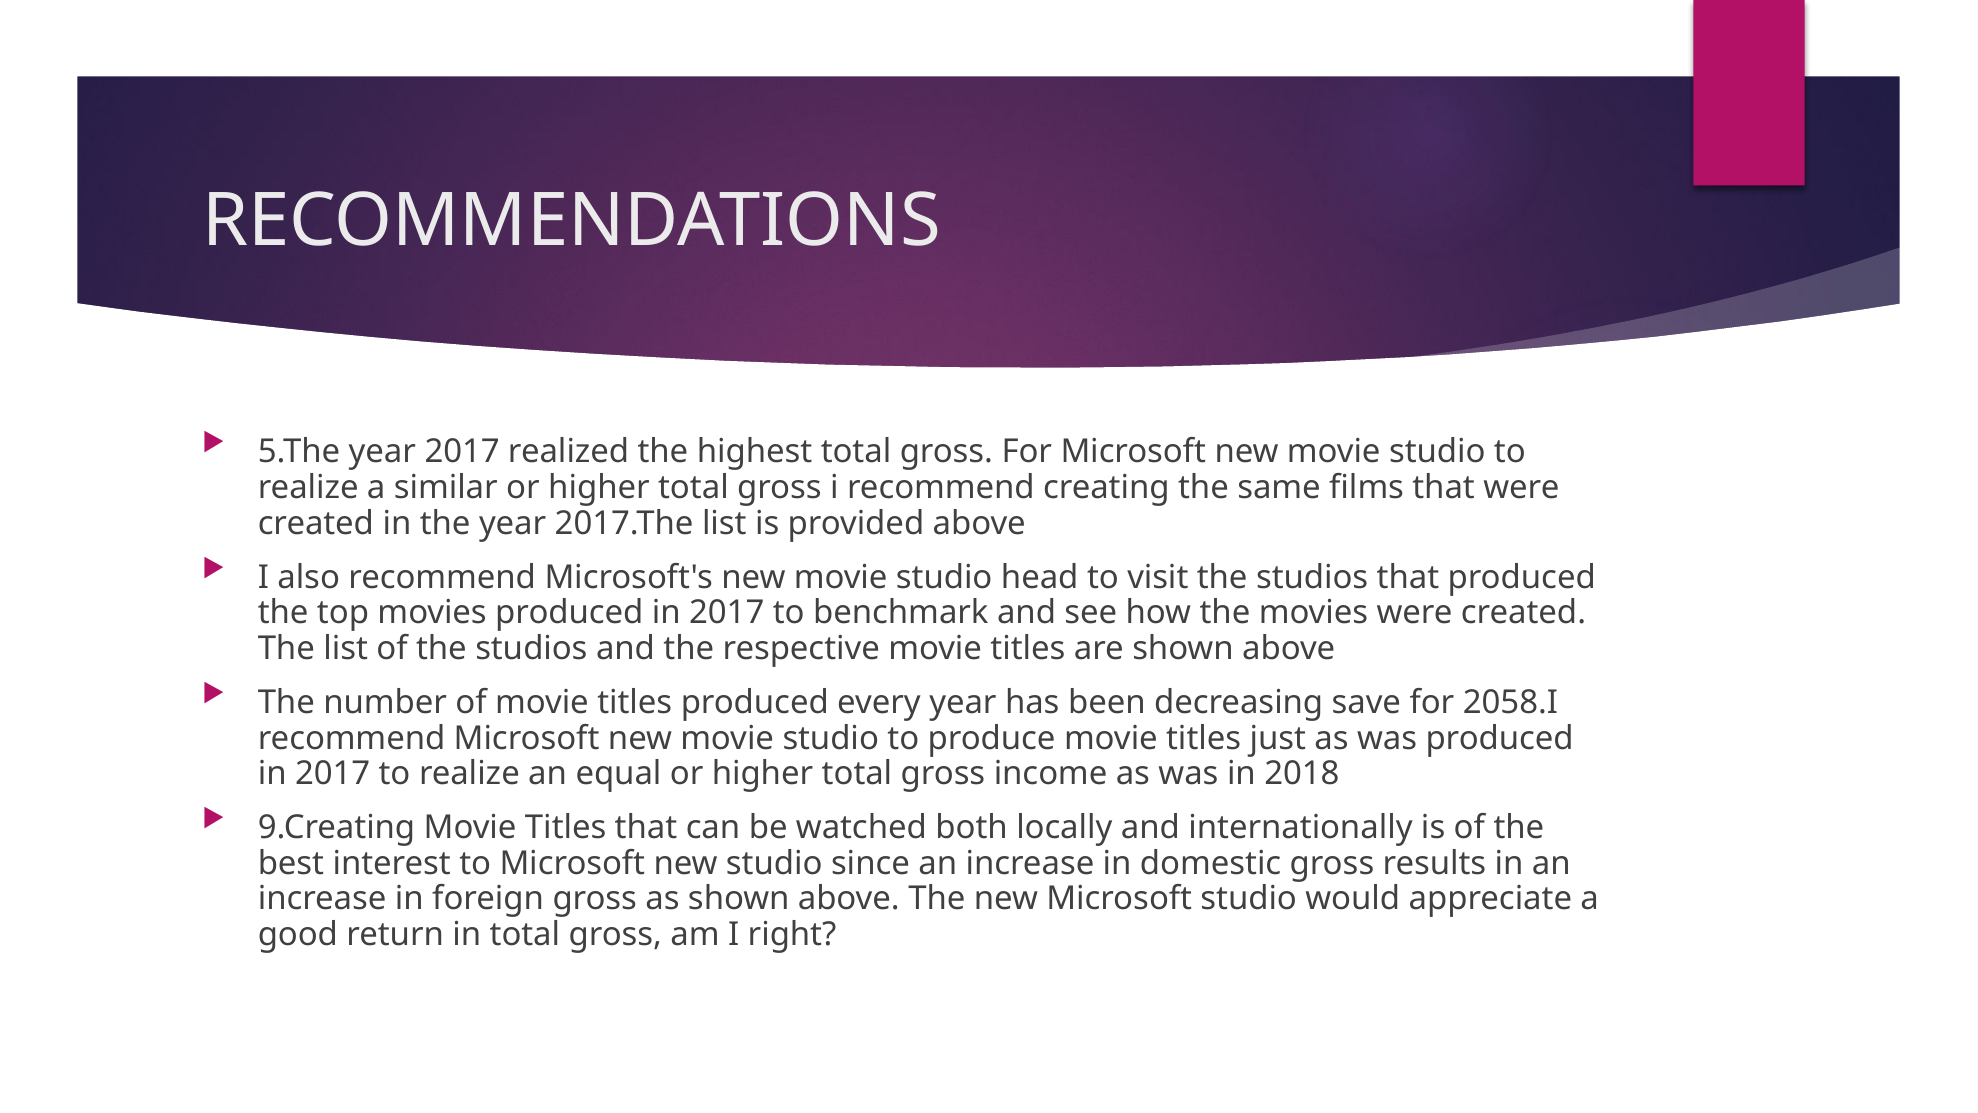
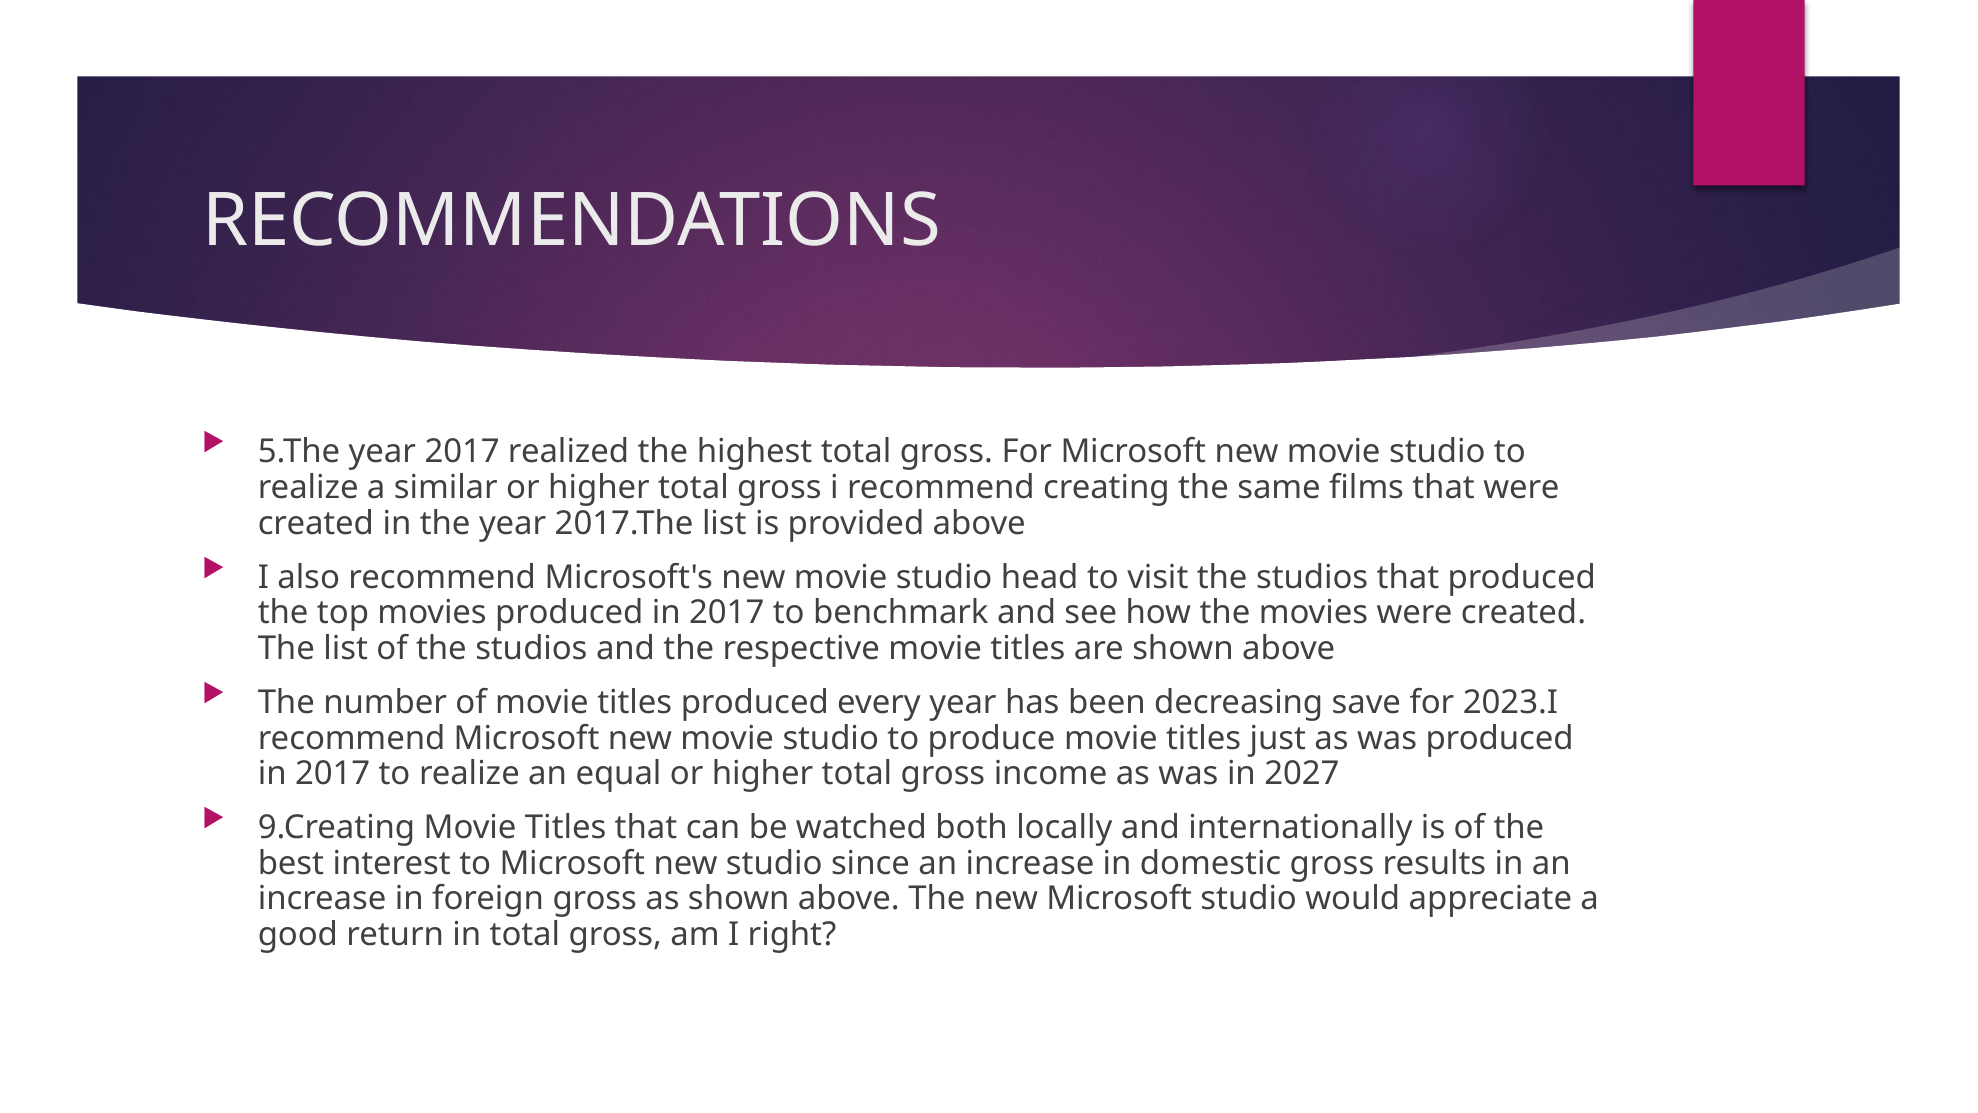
2058.I: 2058.I -> 2023.I (1510, 702)
2018: 2018 -> 2027 (1302, 773)
